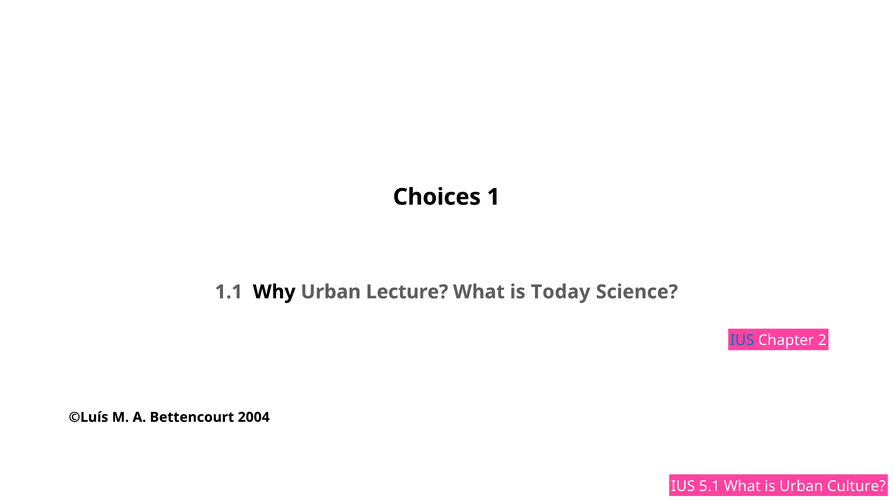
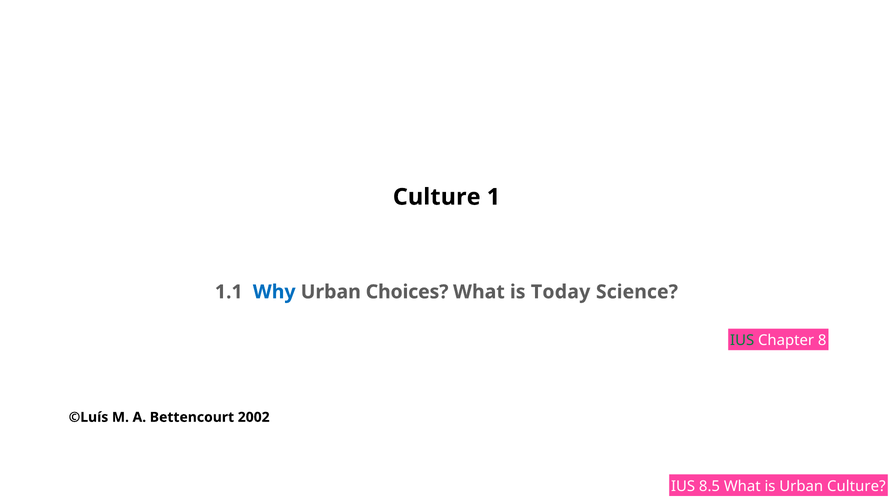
Choices: Choices -> Culture (437, 197)
Why colour: black -> blue (274, 292)
Lecture: Lecture -> Choices (407, 292)
IUS colour: blue -> green (742, 341)
2: 2 -> 8 (822, 341)
2004: 2004 -> 2002 (254, 417)
5.1: 5.1 -> 8.5 (710, 486)
